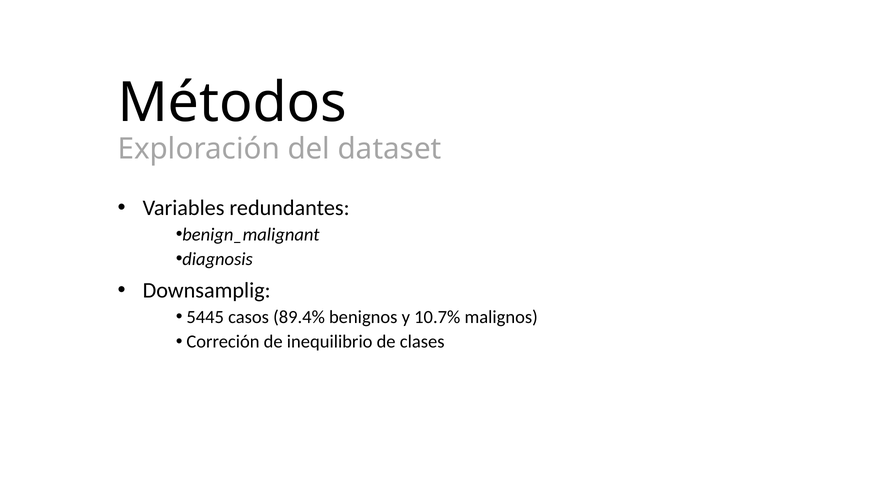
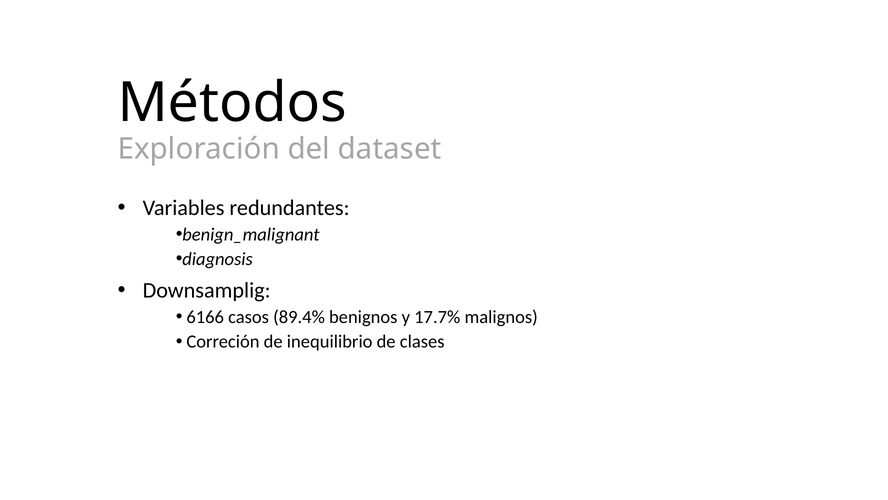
5445: 5445 -> 6166 (205, 317)
10.7%: 10.7% -> 17.7% (437, 317)
